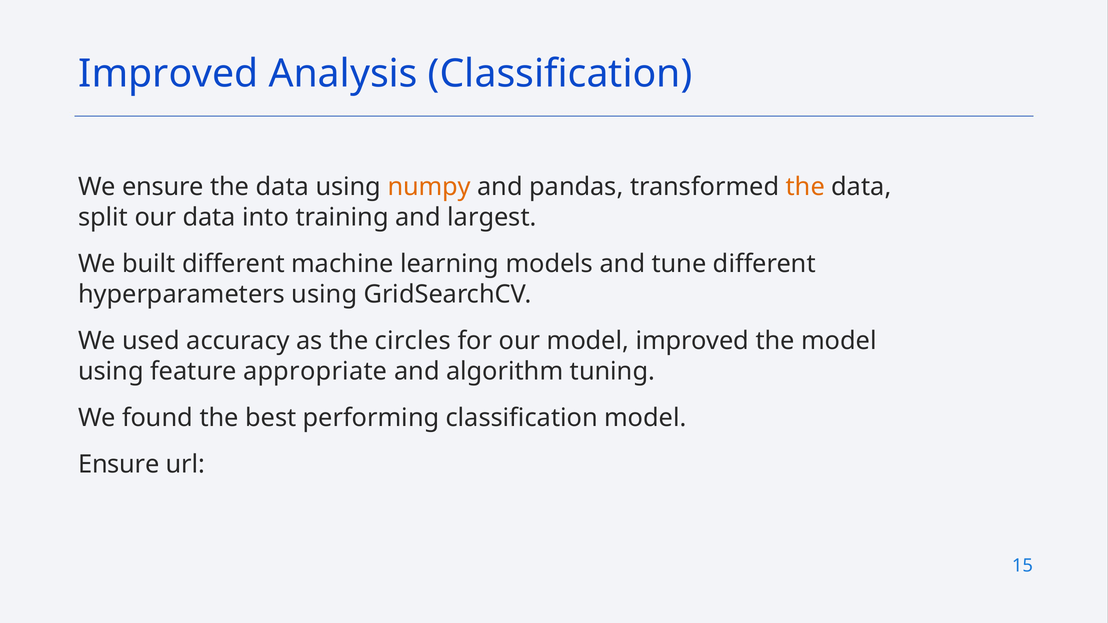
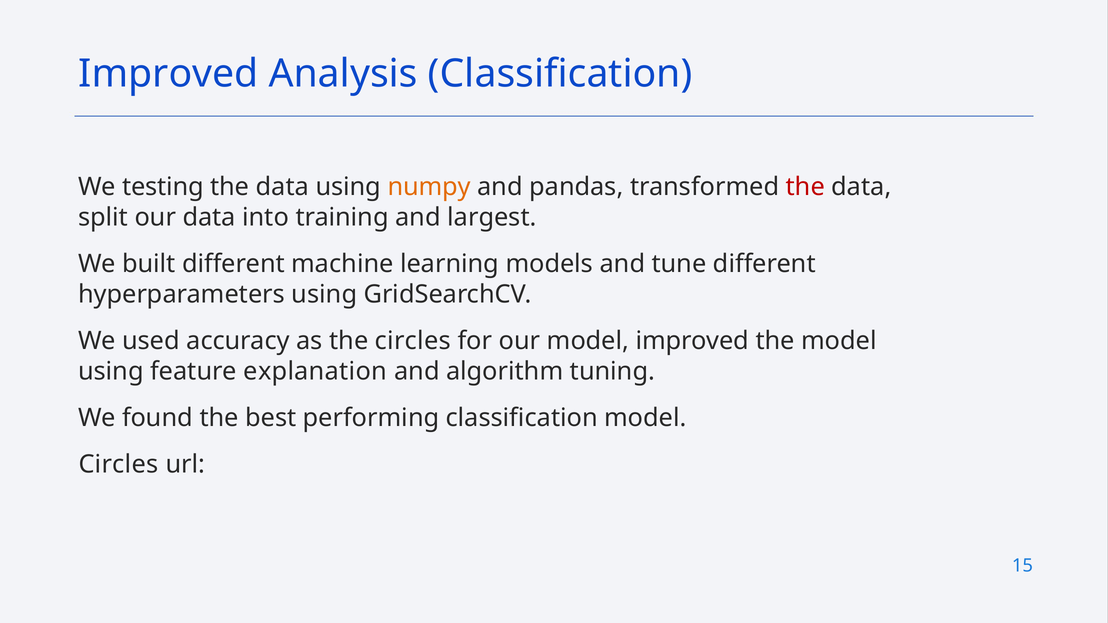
We ensure: ensure -> testing (163, 187)
the colour: orange -> red (805, 187)
appropriate: appropriate -> explanation (315, 371)
Ensure: Ensure -> Circles (119, 465)
